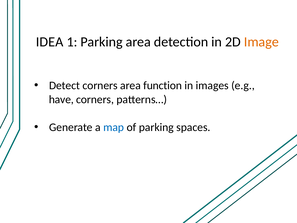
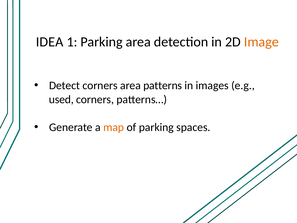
function: function -> patterns (163, 85)
have: have -> used (61, 99)
map colour: blue -> orange (114, 127)
